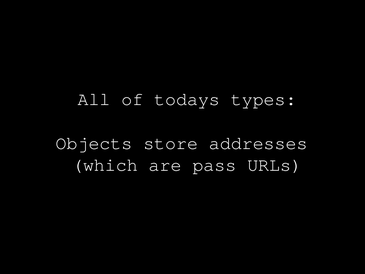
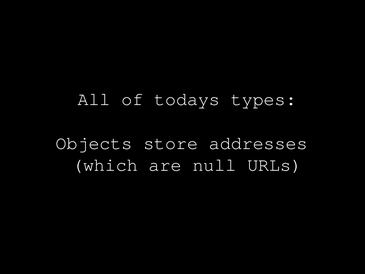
pass: pass -> null (214, 165)
